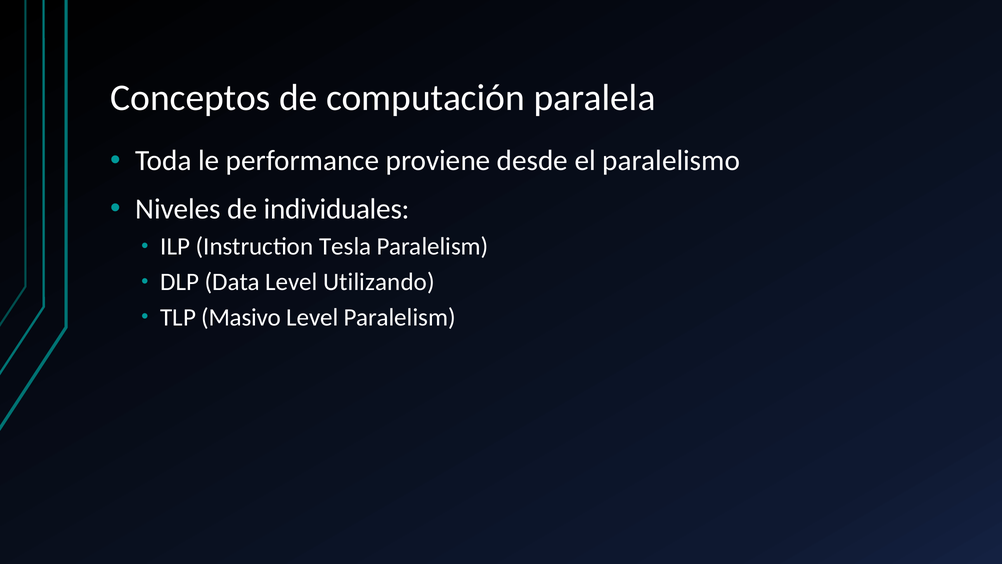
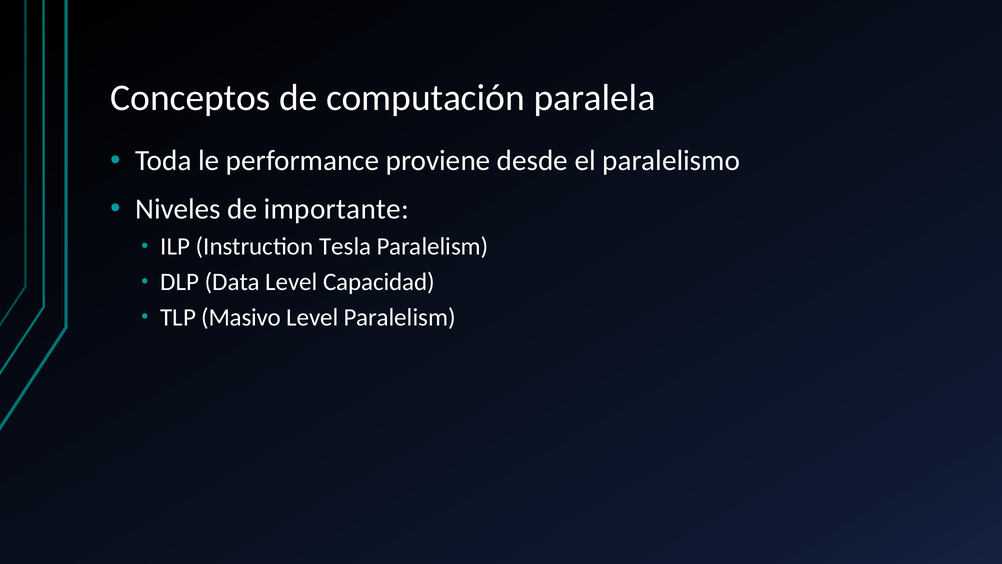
individuales: individuales -> importante (336, 209)
Utilizando: Utilizando -> Capacidad (379, 282)
